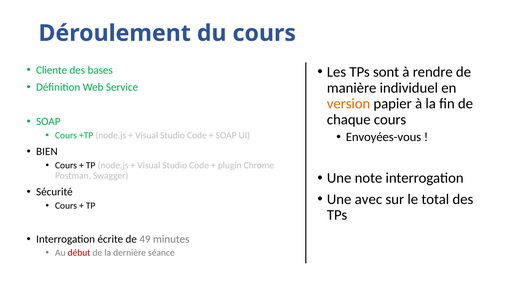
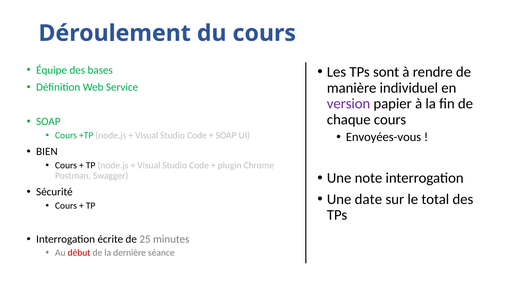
Cliente: Cliente -> Équipe (52, 70)
version colour: orange -> purple (349, 104)
avec: avec -> date (368, 199)
49: 49 -> 25 (145, 239)
